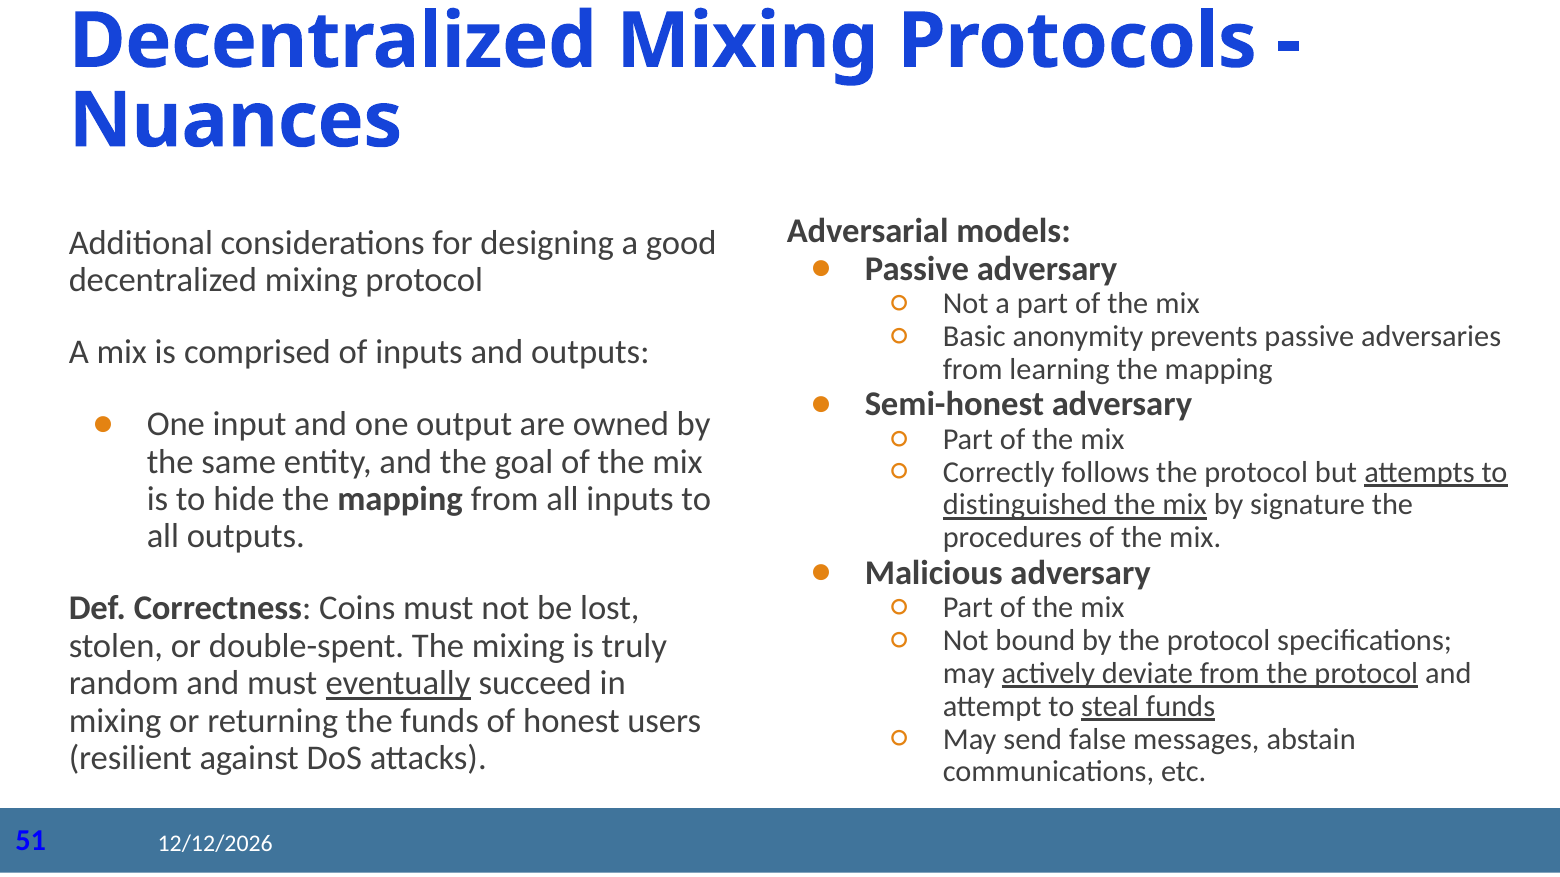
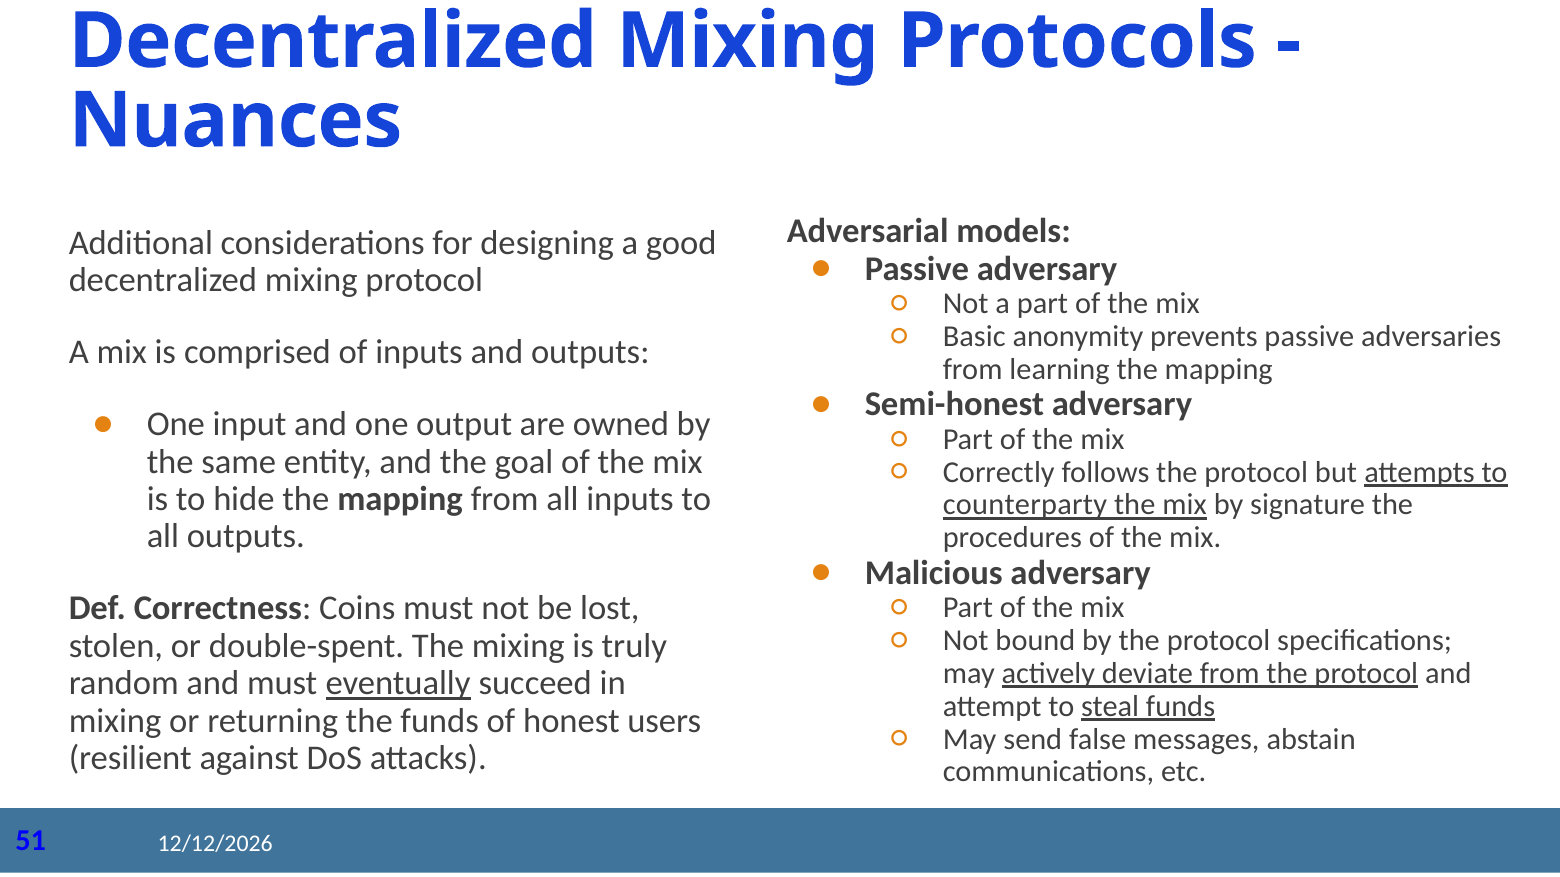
distinguished: distinguished -> counterparty (1025, 505)
